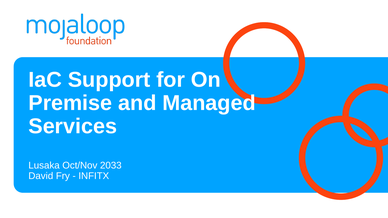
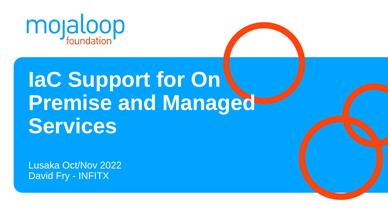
2033: 2033 -> 2022 (111, 166)
